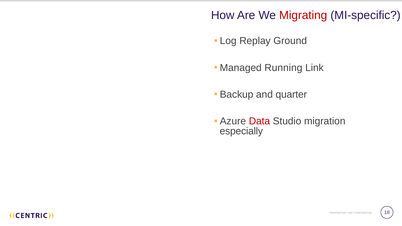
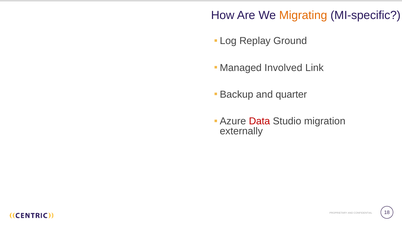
Migrating colour: red -> orange (303, 15)
Running: Running -> Involved (283, 68)
especially: especially -> externally (241, 131)
